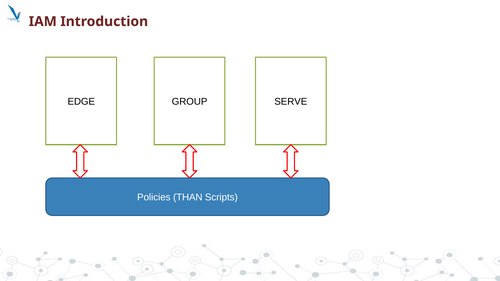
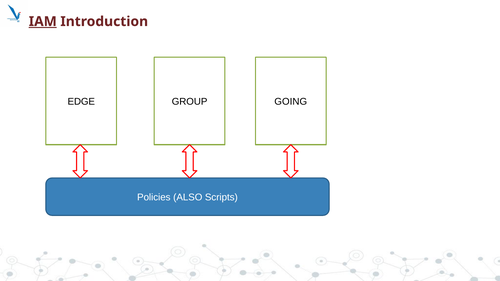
IAM underline: none -> present (43, 22)
SERVE: SERVE -> GOING (291, 102)
THAN: THAN -> ALSO (188, 198)
